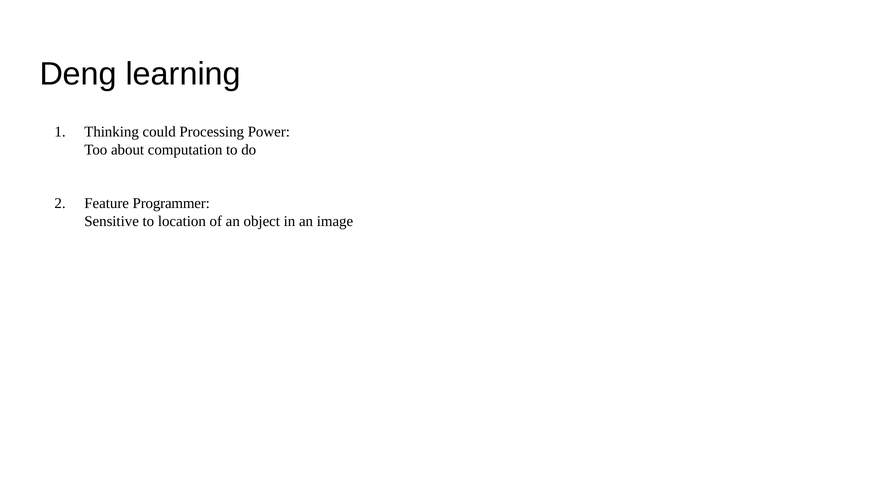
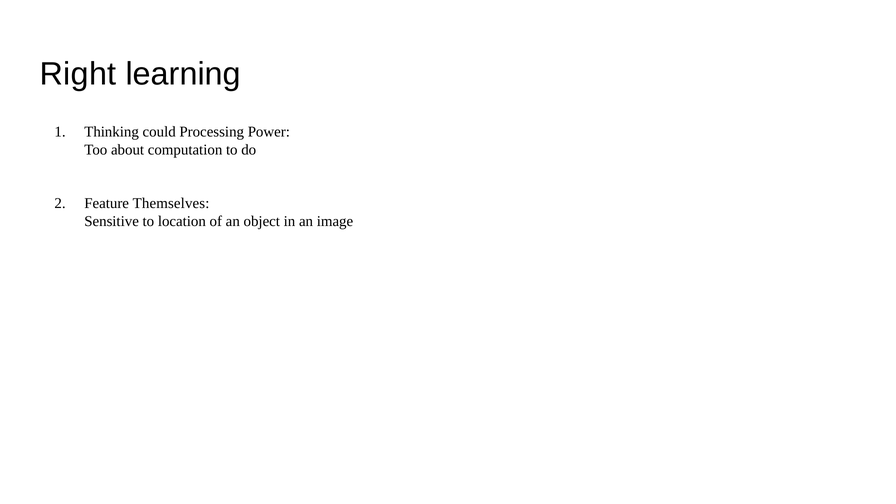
Deng: Deng -> Right (78, 74)
Programmer: Programmer -> Themselves (171, 204)
